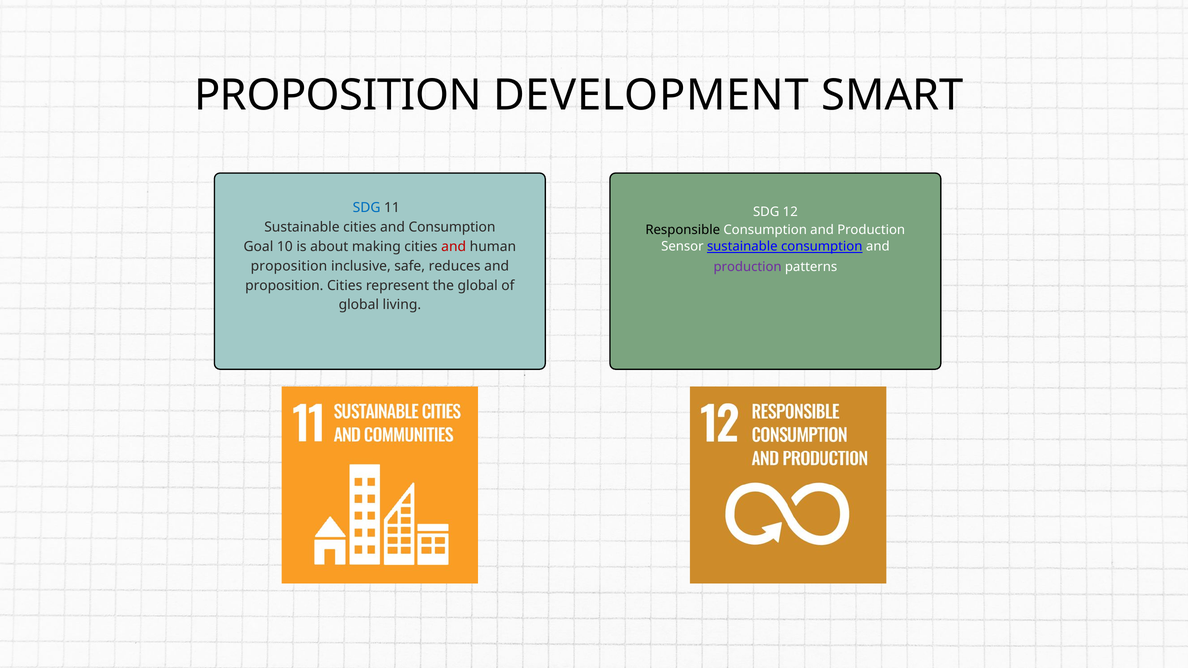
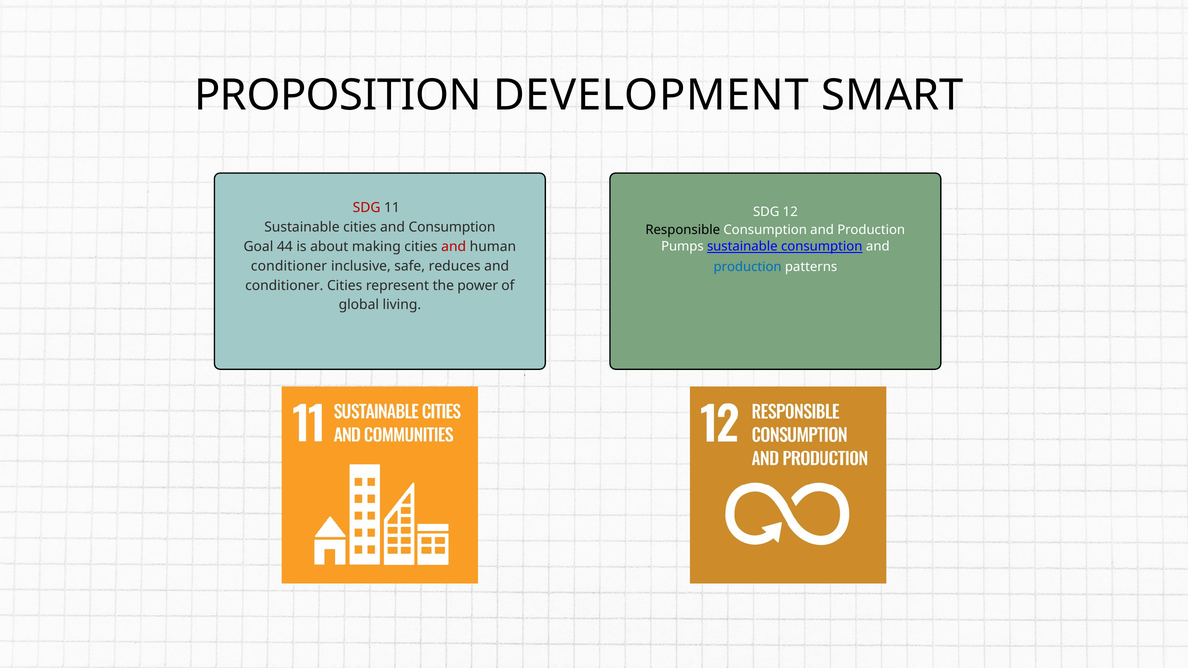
SDG colour: blue -> red (367, 208)
10: 10 -> 44 (285, 247)
Sensor: Sensor -> Pumps (682, 247)
proposition: proposition -> conditioner (289, 266)
production colour: purple -> blue (748, 267)
proposition: proposition -> conditioner (284, 286)
the global: global -> power (478, 286)
